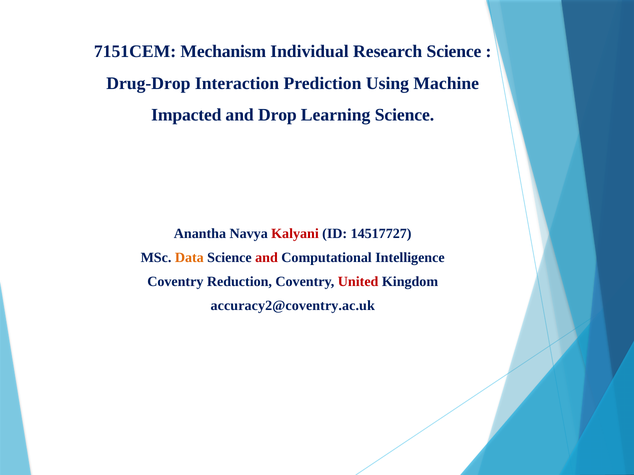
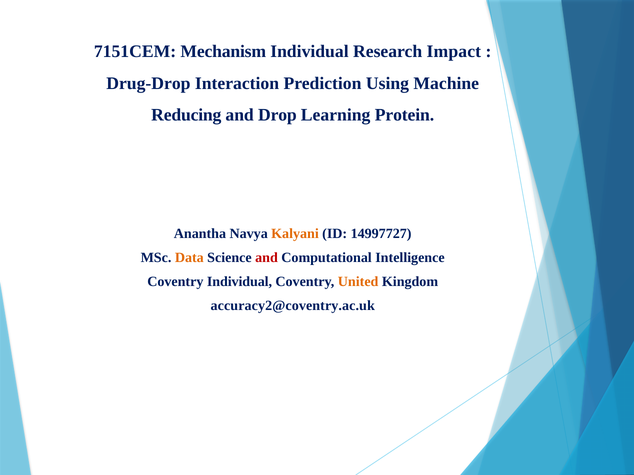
Research Science: Science -> Impact (454, 52)
Impacted: Impacted -> Reducing (186, 115)
Learning Science: Science -> Protein (404, 115)
Kalyani colour: red -> orange (295, 234)
14517727: 14517727 -> 14997727 (381, 234)
Coventry Reduction: Reduction -> Individual (239, 282)
United colour: red -> orange (358, 282)
